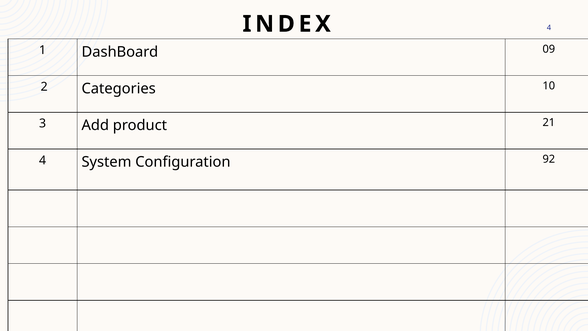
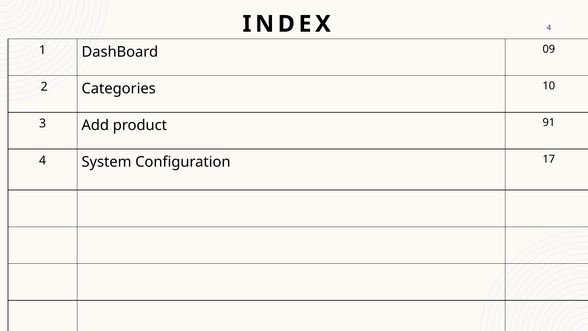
21: 21 -> 91 (549, 123)
92: 92 -> 17 (549, 159)
